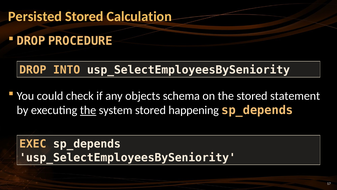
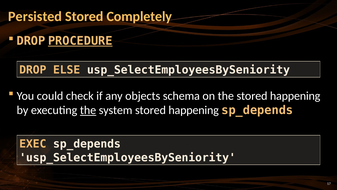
Calculation: Calculation -> Completely (139, 16)
PROCEDURE underline: none -> present (80, 41)
INTO: INTO -> ELSE (67, 70)
the stored statement: statement -> happening (295, 96)
